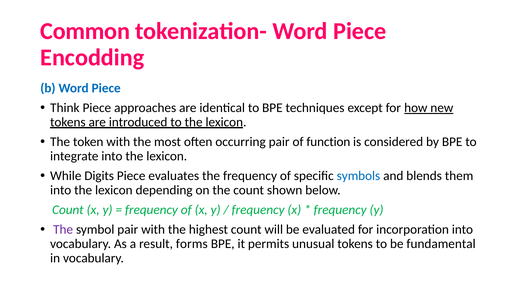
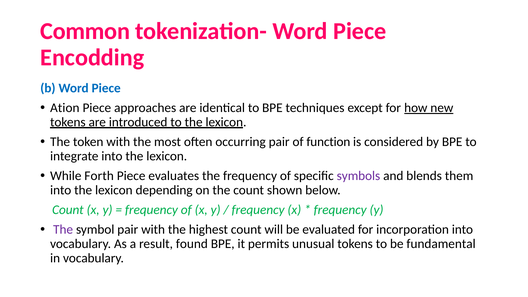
Think: Think -> Ation (65, 108)
Digits: Digits -> Forth (99, 176)
symbols colour: blue -> purple (358, 176)
forms: forms -> found (192, 244)
